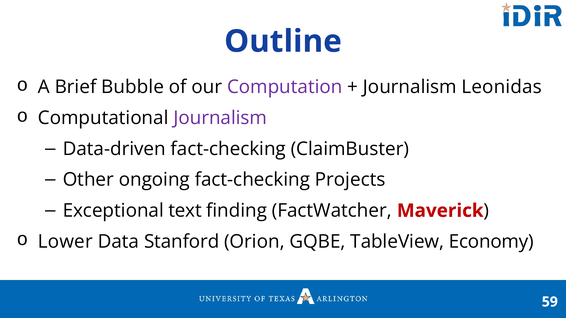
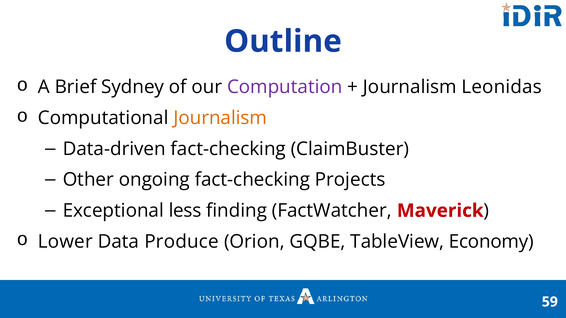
Bubble: Bubble -> Sydney (133, 87)
Journalism colour: purple -> orange (220, 118)
text: text -> less (185, 211)
Stanford: Stanford -> Produce (182, 242)
